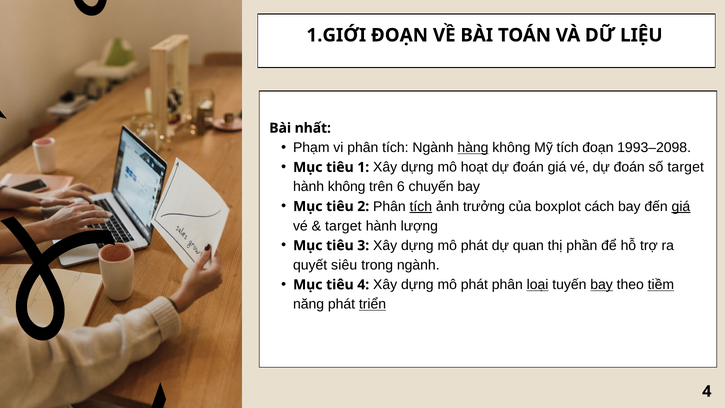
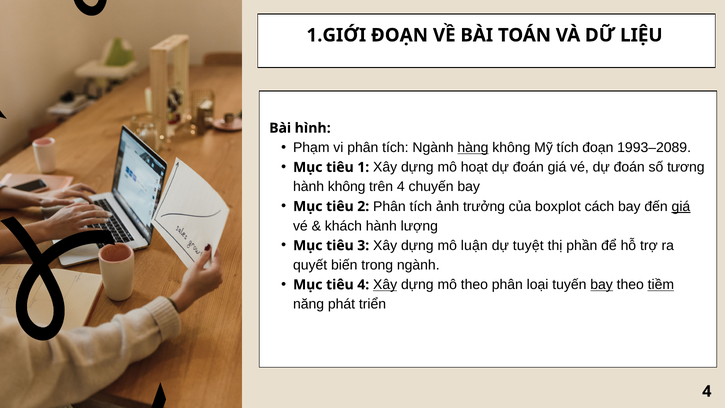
nhất: nhất -> hình (313, 128)
1993–2098: 1993–2098 -> 1993–2089 (654, 148)
số target: target -> tương (686, 167)
trên 6: 6 -> 4 (401, 187)
tích underline: present -> none (421, 206)
target: target -> khách (343, 226)
phát: phát -> luận (474, 245)
quan: quan -> tuyệt (528, 245)
siêu: siêu -> biến (344, 265)
Xây underline: none -> present (385, 285)
phát: phát -> theo (474, 285)
loại underline: present -> none (538, 285)
triển underline: present -> none (373, 304)
